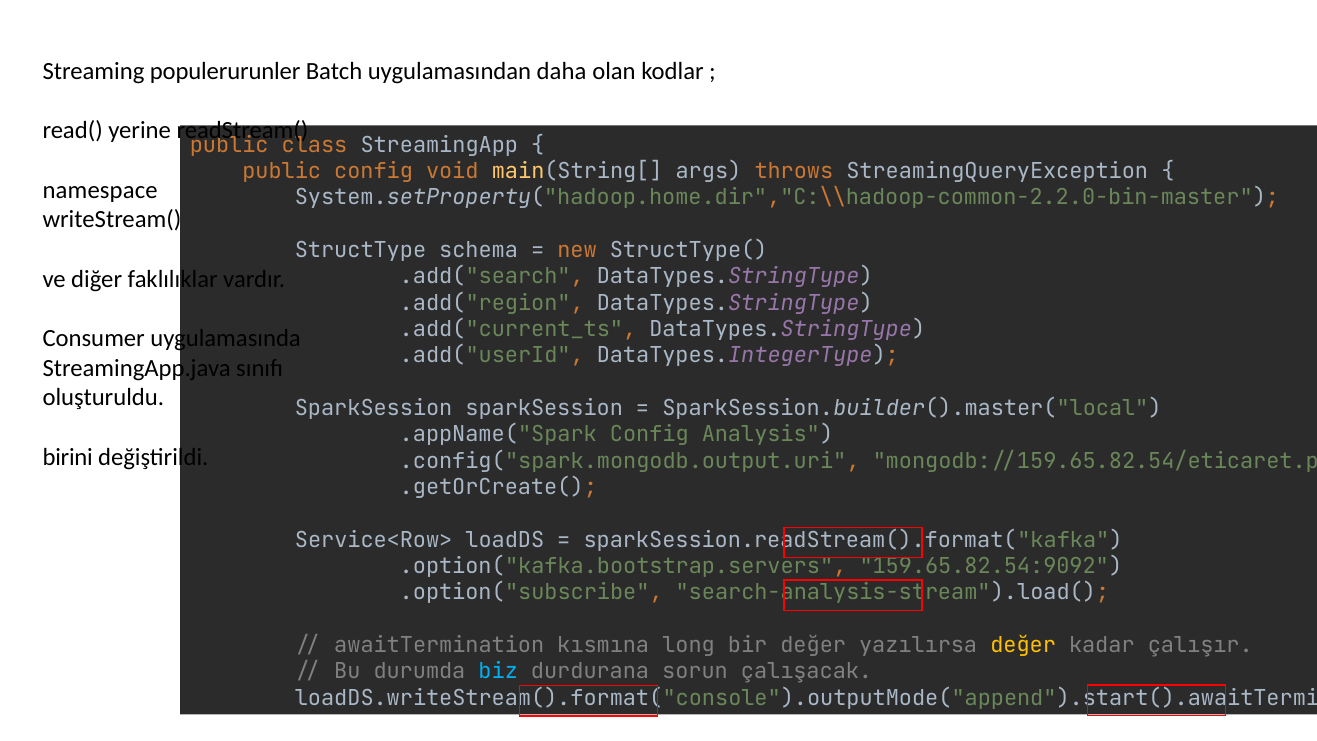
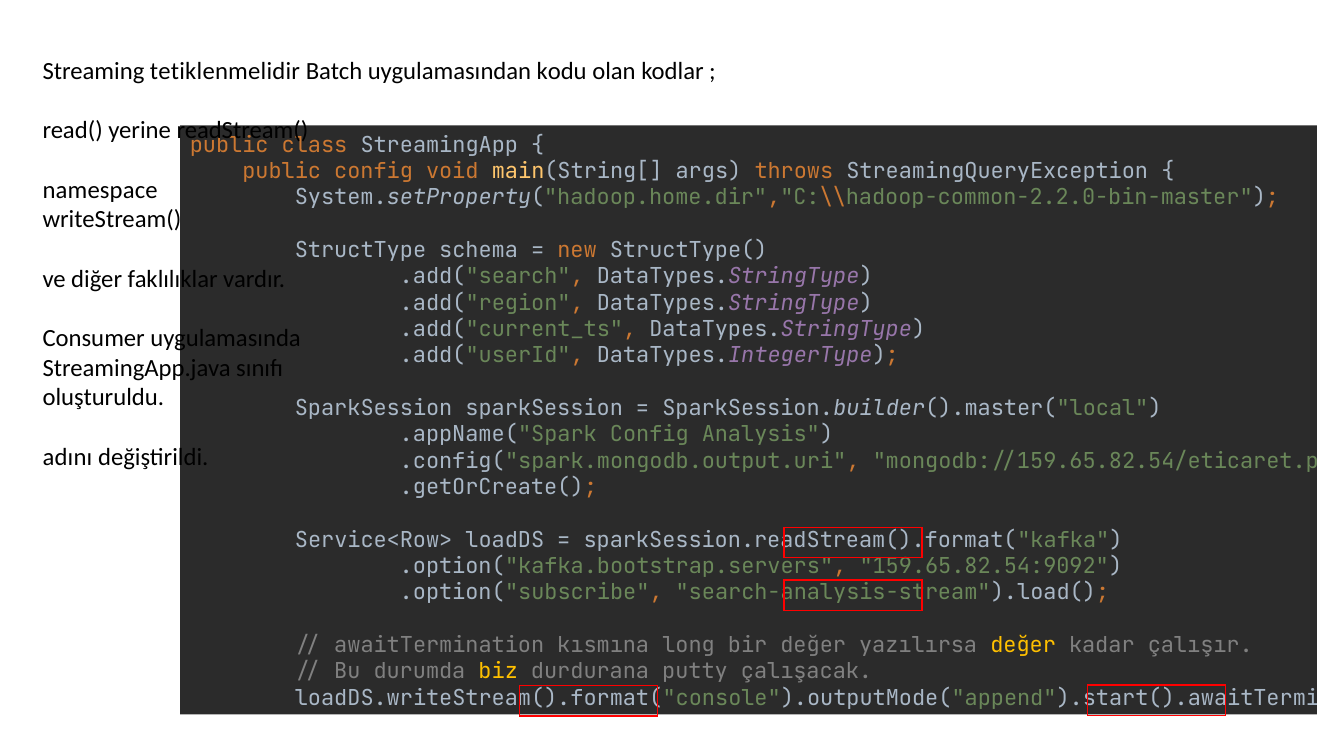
populerurunler: populerurunler -> tetiklenmelidir (225, 72)
daha: daha -> kodu (562, 72)
birini: birini -> adını (67, 457)
biz colour: light blue -> yellow (498, 671)
sorun: sorun -> putty (695, 671)
